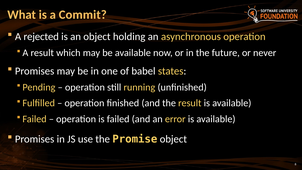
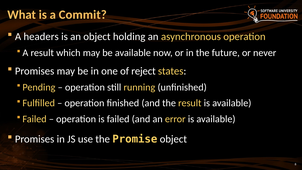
rejected: rejected -> headers (41, 37)
babel: babel -> reject (144, 71)
